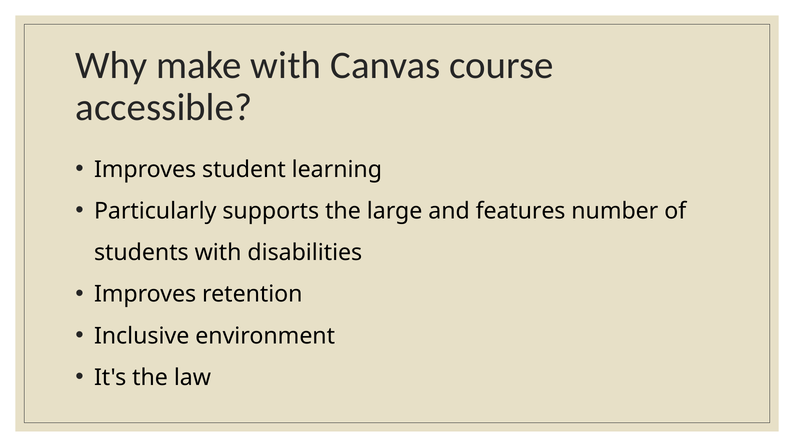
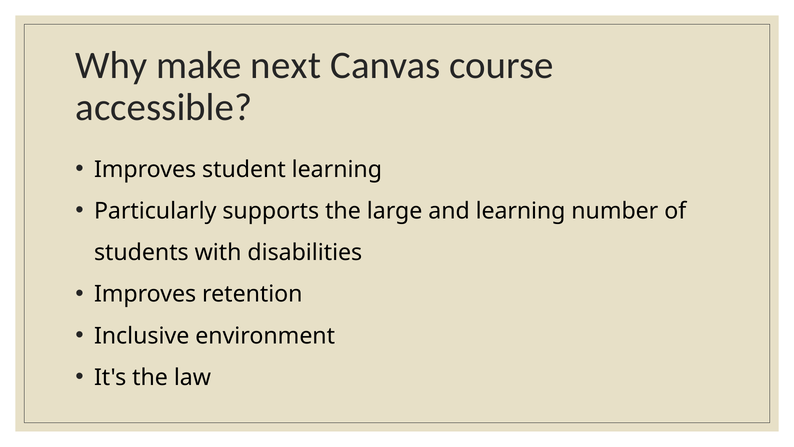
make with: with -> next (286, 66)
and features: features -> learning (521, 211)
